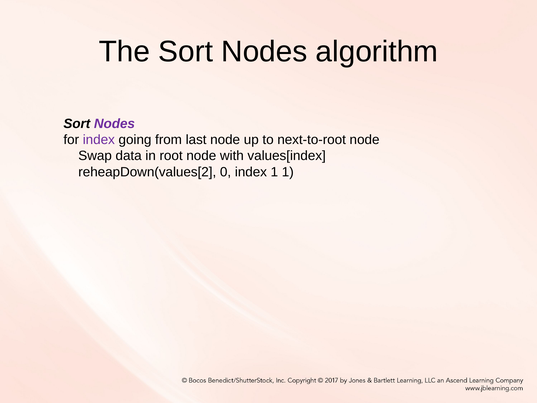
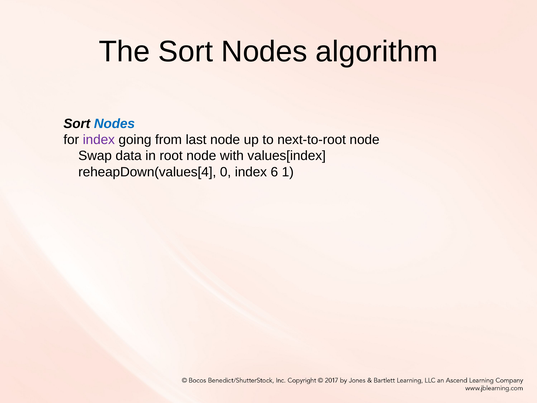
Nodes colour: purple -> blue (114, 123)
reheapDown(values[2: reheapDown(values[2 -> reheapDown(values[4 (147, 172)
index 1: 1 -> 6 (274, 172)
